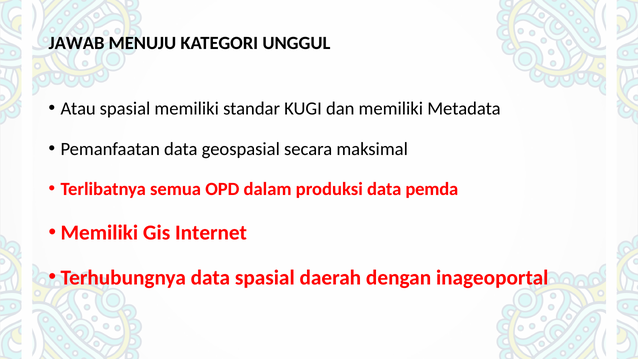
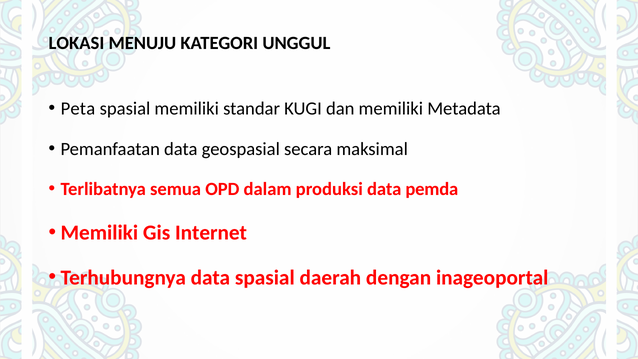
JAWAB: JAWAB -> LOKASI (76, 43)
Atau: Atau -> Peta (78, 109)
